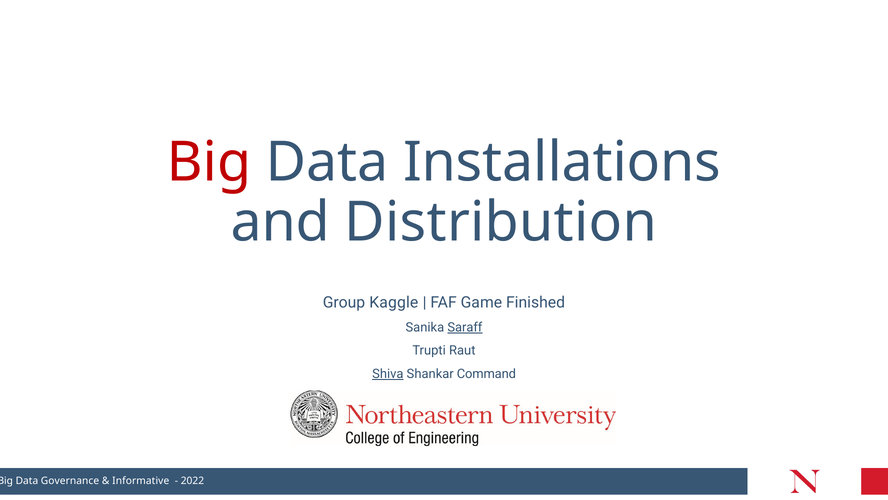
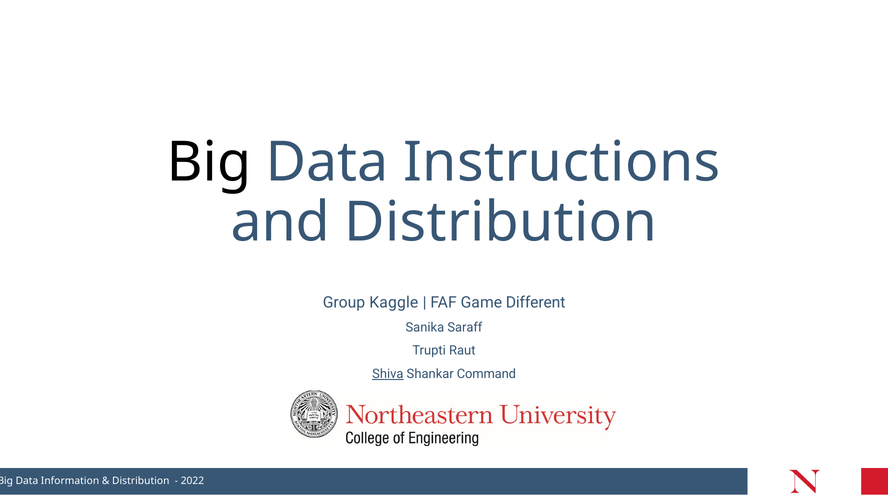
Big colour: red -> black (209, 162)
Installations: Installations -> Instructions (562, 162)
Finished: Finished -> Different (536, 302)
Saraff underline: present -> none (465, 327)
Governance: Governance -> Information (70, 480)
Informative: Informative -> Distribution (141, 480)
